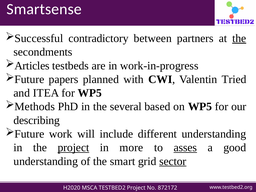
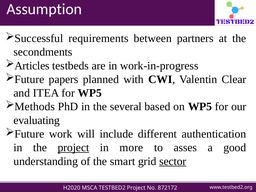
Smartsense: Smartsense -> Assumption (44, 9)
contradictory: contradictory -> requirements (98, 38)
the underline: present -> none (239, 38)
Tried: Tried -> Clear (234, 79)
describing: describing -> evaluating (37, 120)
different understanding: understanding -> authentication (214, 134)
asses underline: present -> none (185, 148)
